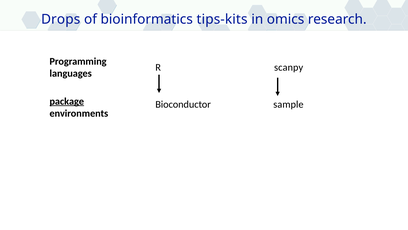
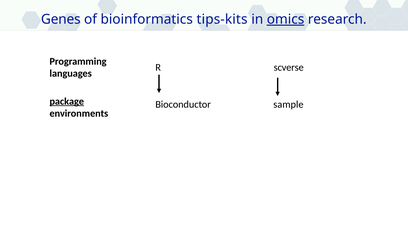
Drops: Drops -> Genes (61, 19)
omics underline: none -> present (286, 19)
scanpy: scanpy -> scverse (289, 67)
